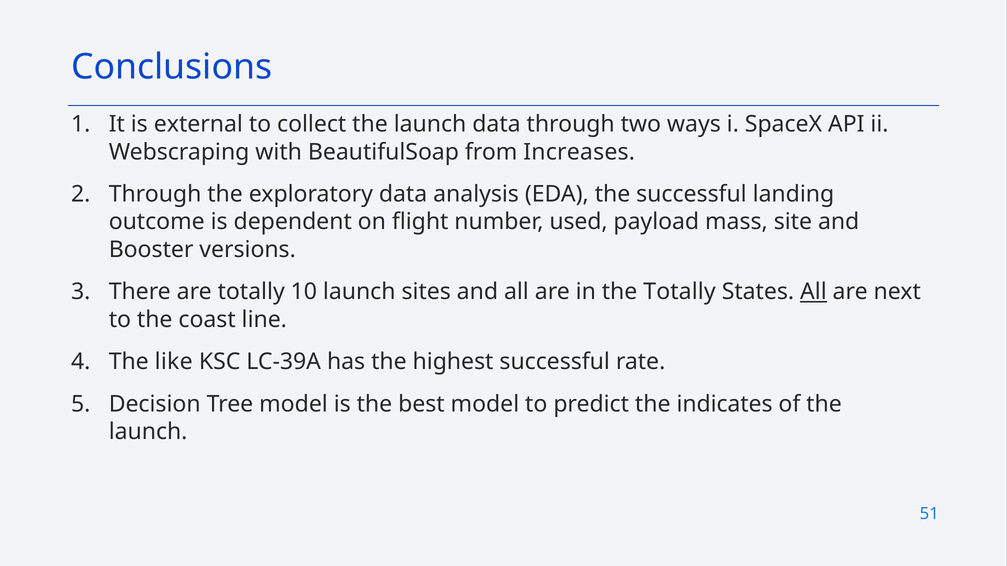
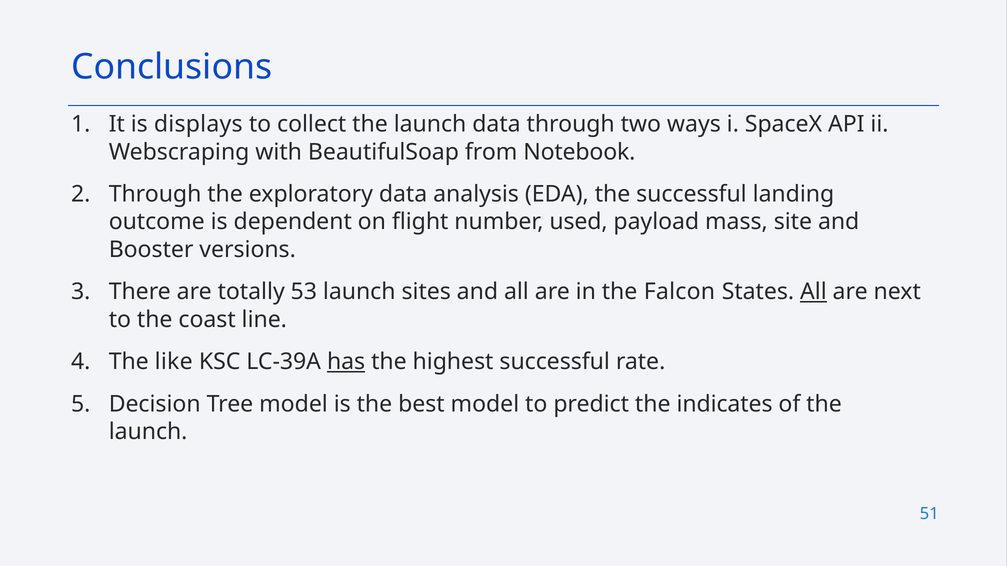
external: external -> displays (198, 124)
Increases: Increases -> Notebook (579, 152)
10: 10 -> 53 (304, 292)
the Totally: Totally -> Falcon (679, 292)
has underline: none -> present (346, 362)
